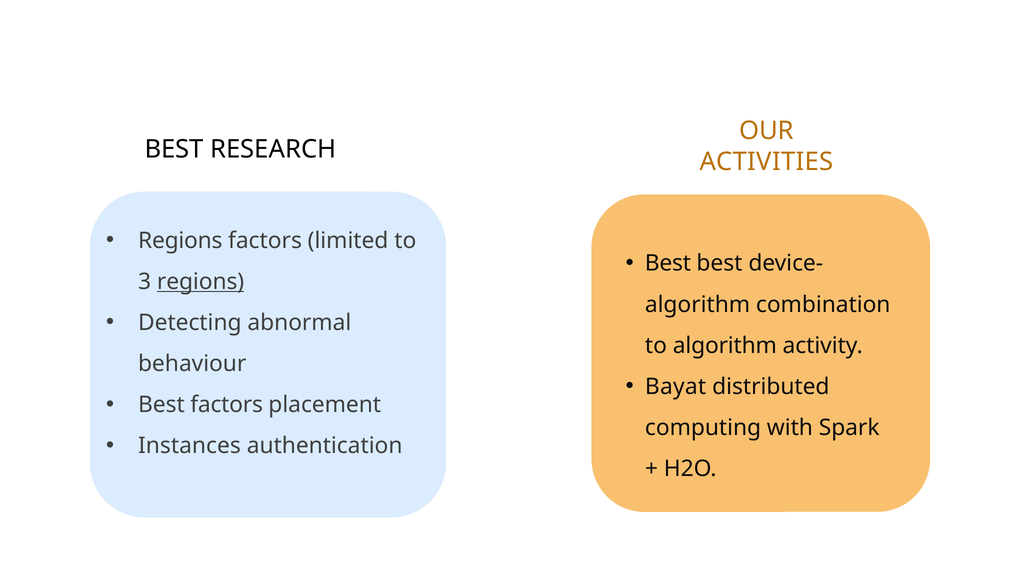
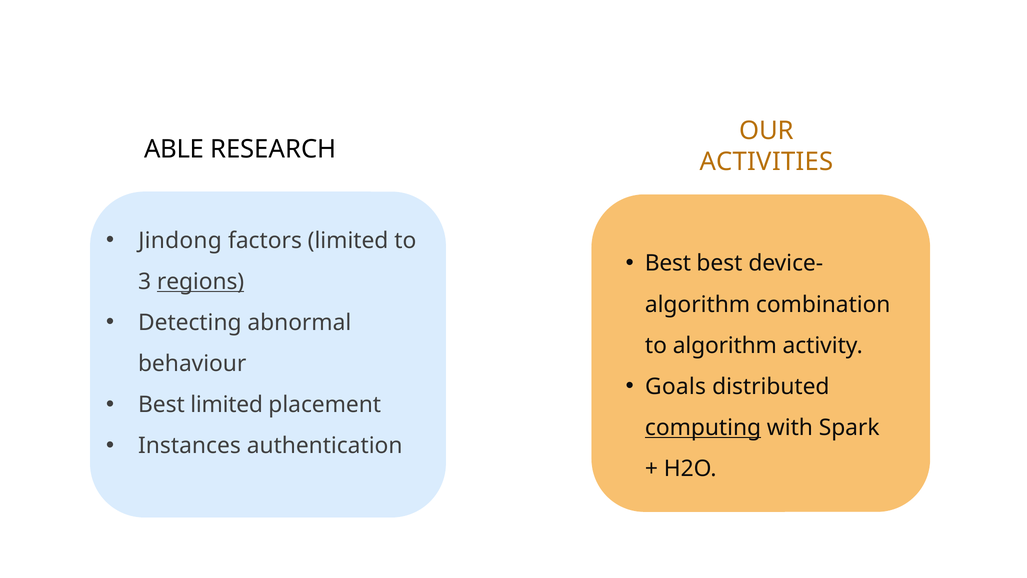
BEST: BEST -> ABLE (174, 149)
Regions: Regions -> Jindong (180, 240)
Bayat: Bayat -> Goals (676, 386)
Best factors: factors -> limited (227, 405)
computing underline: none -> present (703, 427)
